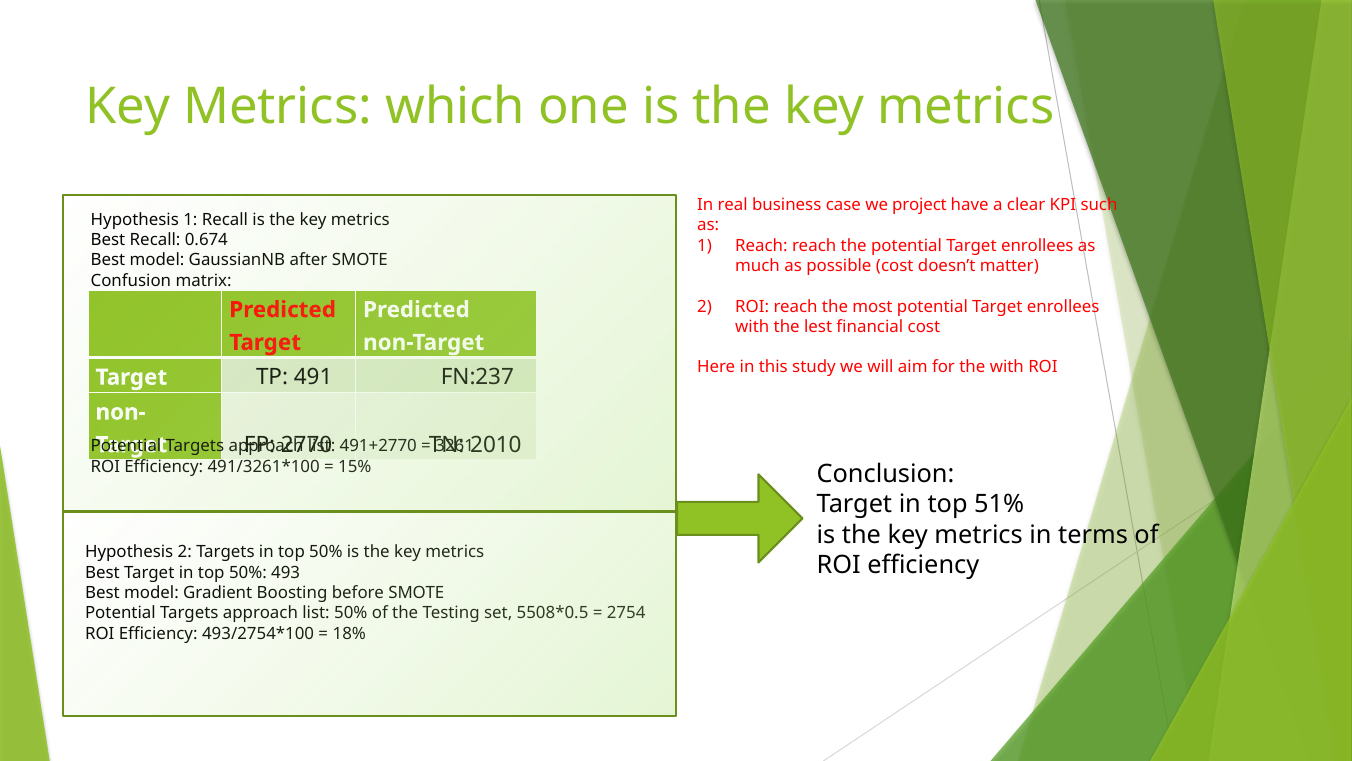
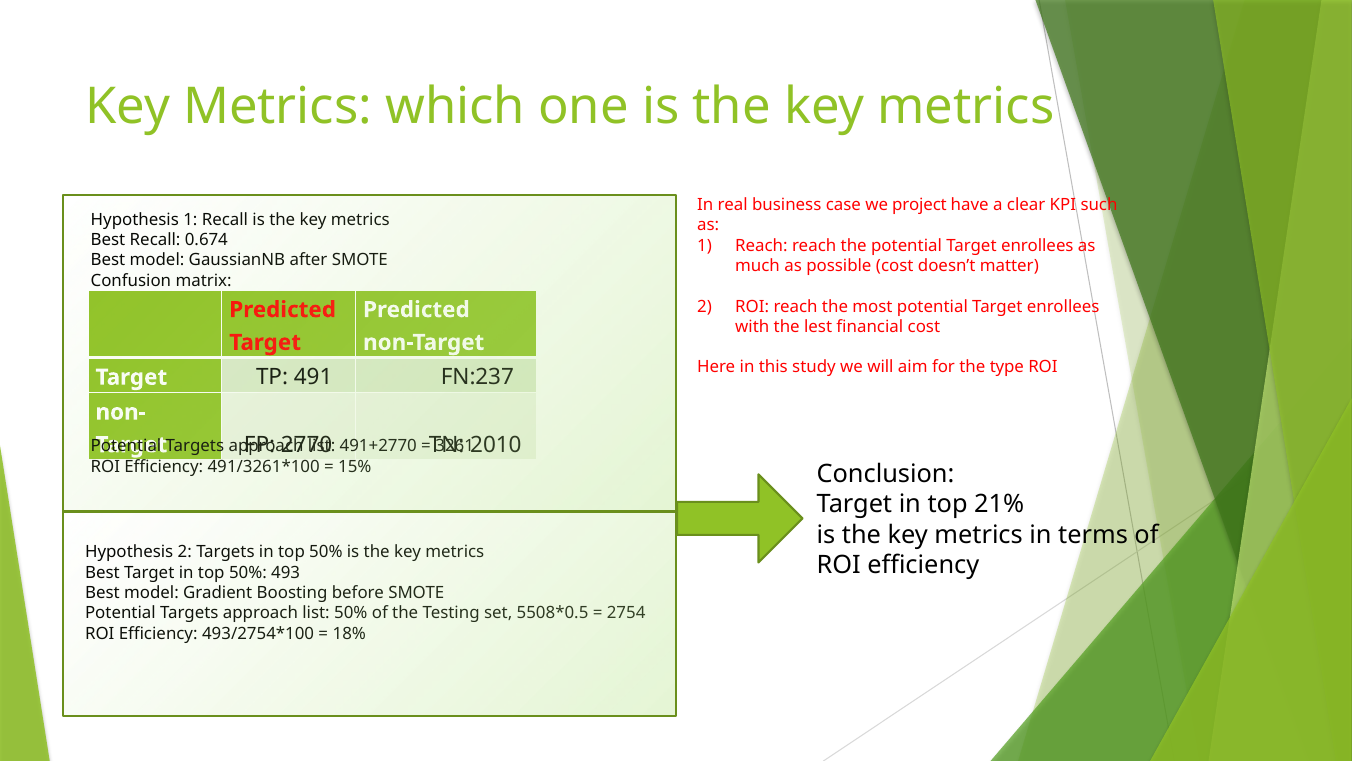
the with: with -> type (1007, 367)
51%: 51% -> 21% (999, 504)
